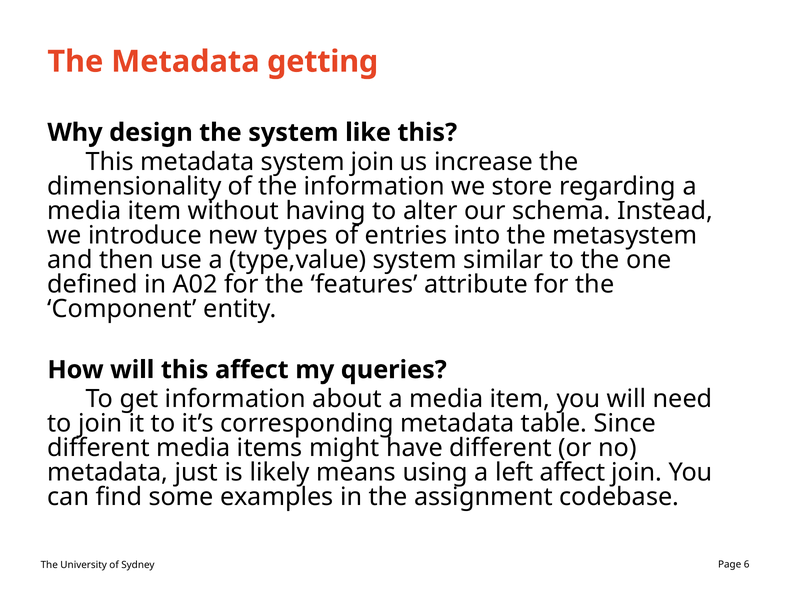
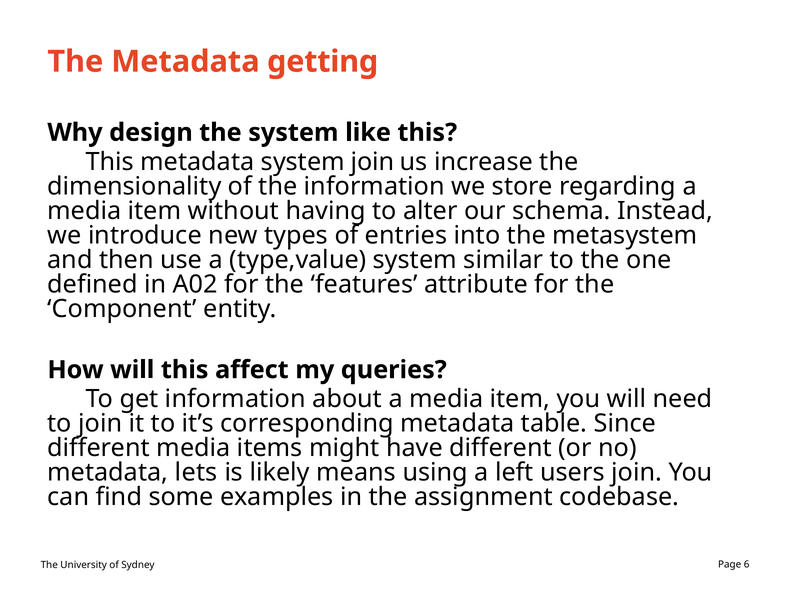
just: just -> lets (196, 473)
left affect: affect -> users (572, 473)
